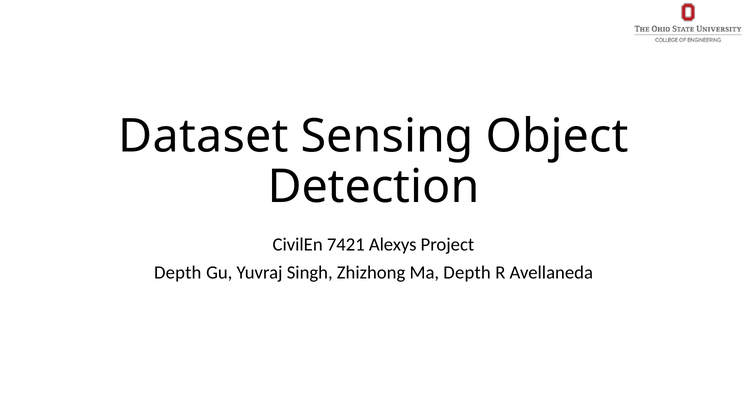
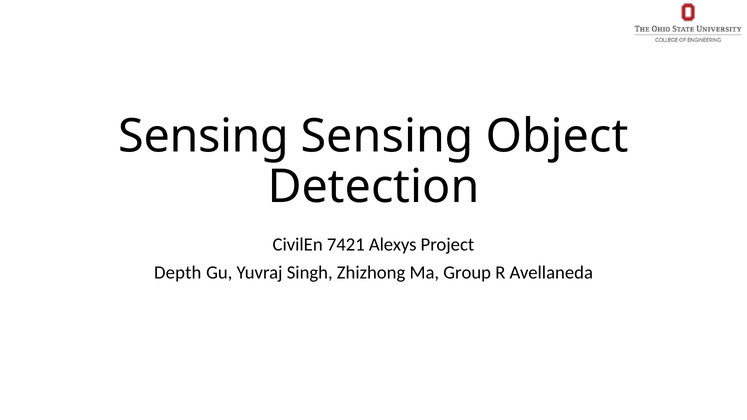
Dataset: Dataset -> Sensing (204, 136)
Ma Depth: Depth -> Group (467, 273)
